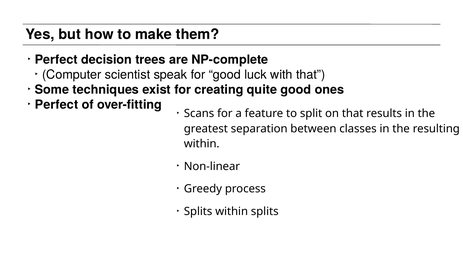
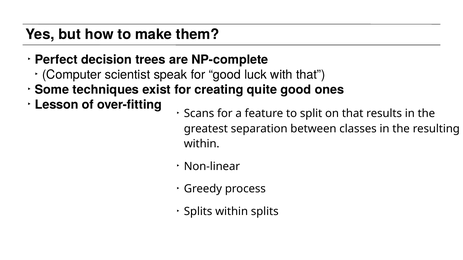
Perfect: Perfect -> Lesson (57, 105)
